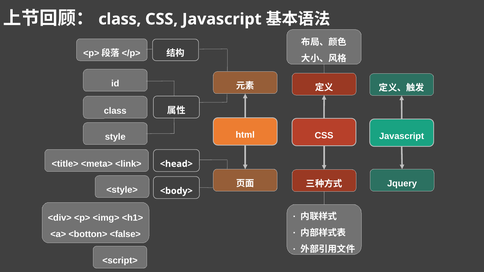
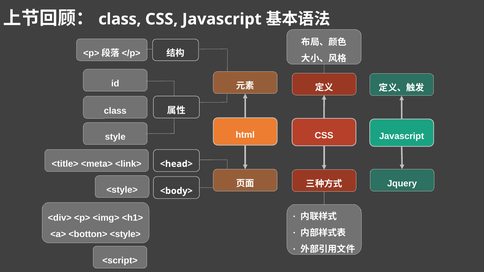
<botton> <false>: <false> -> <style> (125, 234)
